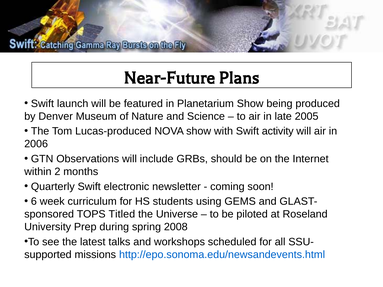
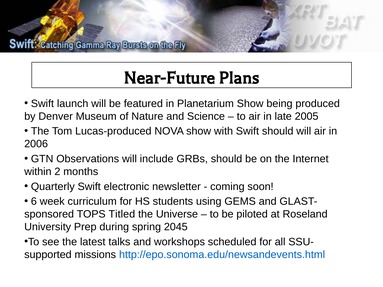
Swift activity: activity -> should (278, 131)
2008: 2008 -> 2045 (176, 227)
